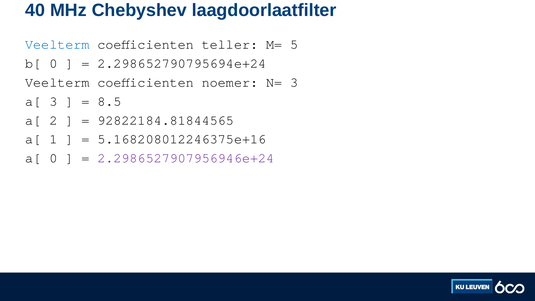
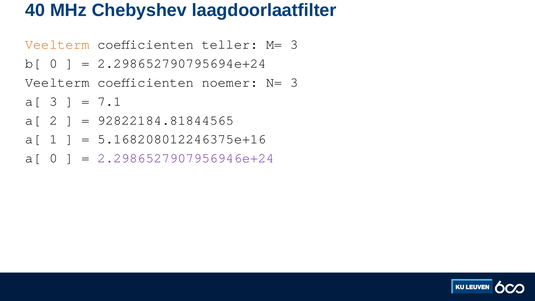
Veelterm colour: blue -> orange (57, 44)
M= 5: 5 -> 3 (294, 44)
8.5: 8.5 -> 7.1 (110, 101)
